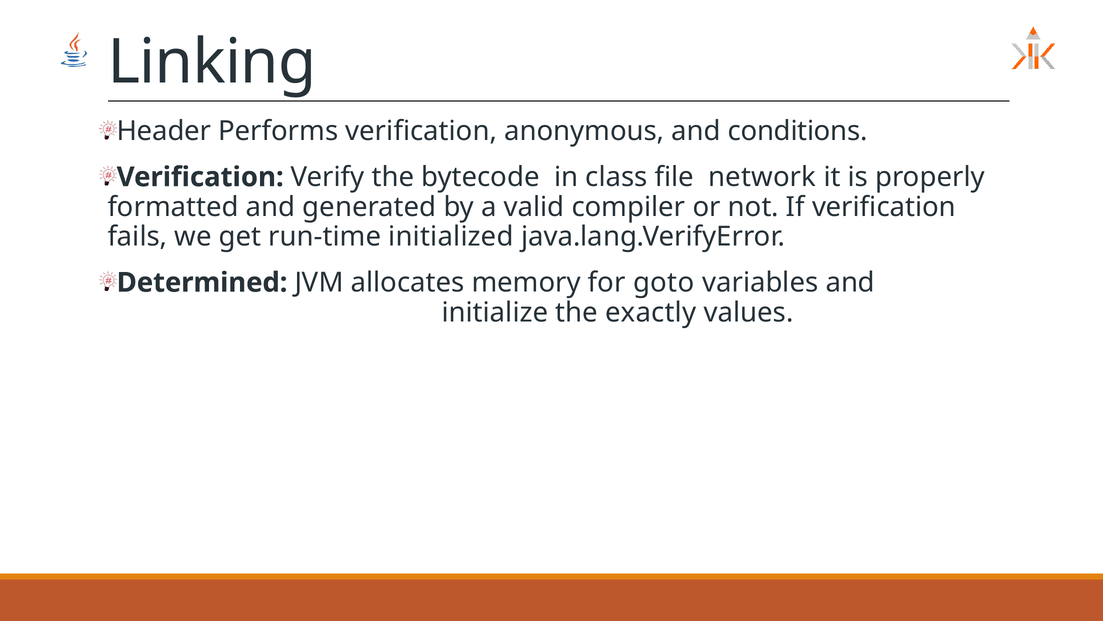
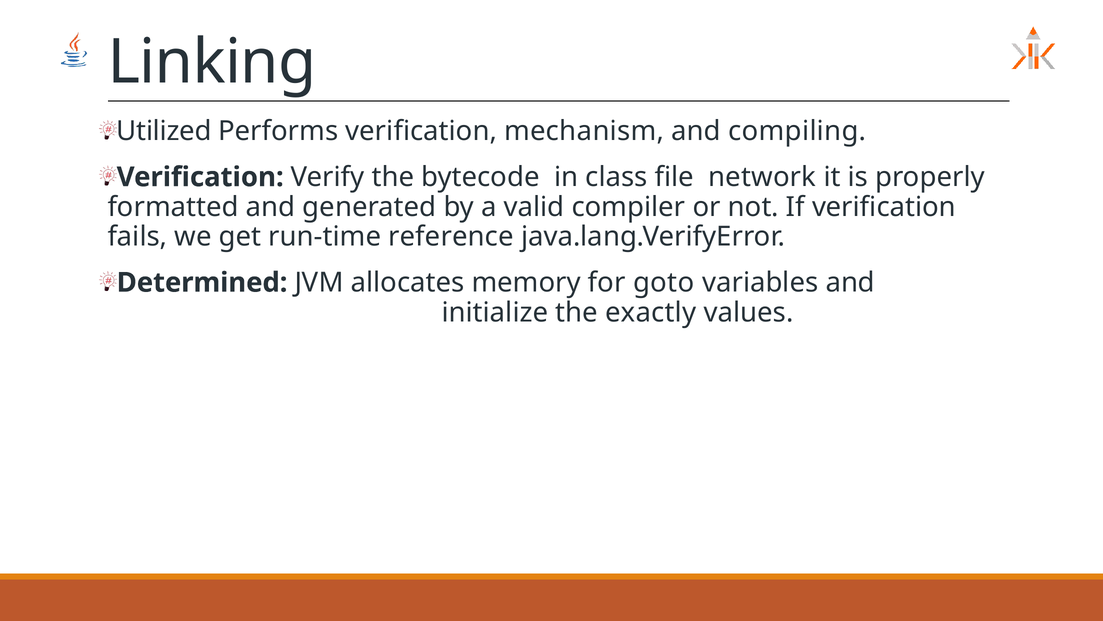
Header: Header -> Utilized (164, 131)
anonymous: anonymous -> mechanism (584, 131)
conditions: conditions -> compiling (797, 131)
initialized: initialized -> reference (451, 236)
